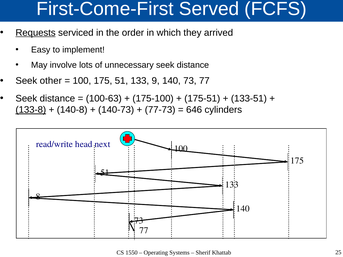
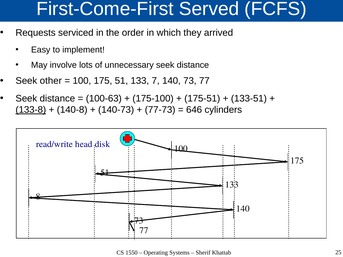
Requests underline: present -> none (36, 33)
9: 9 -> 7 (156, 81)
next: next -> disk (102, 144)
